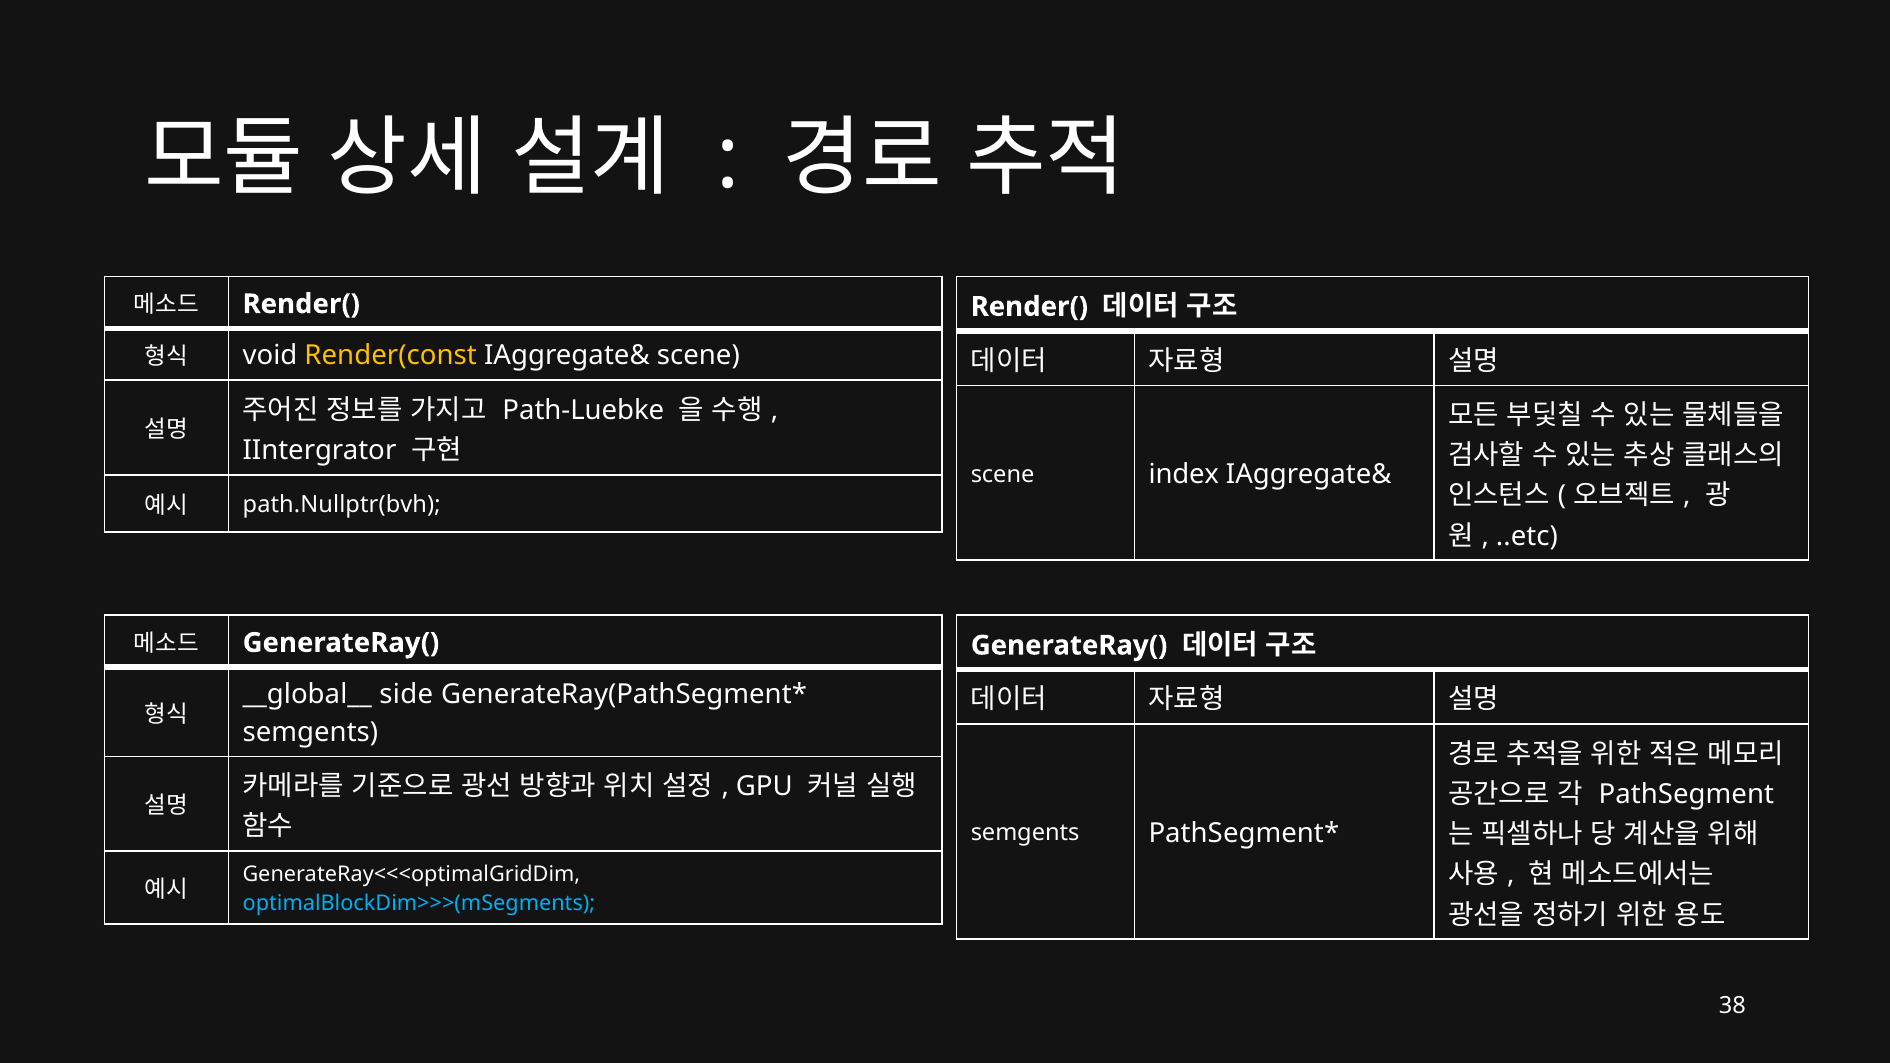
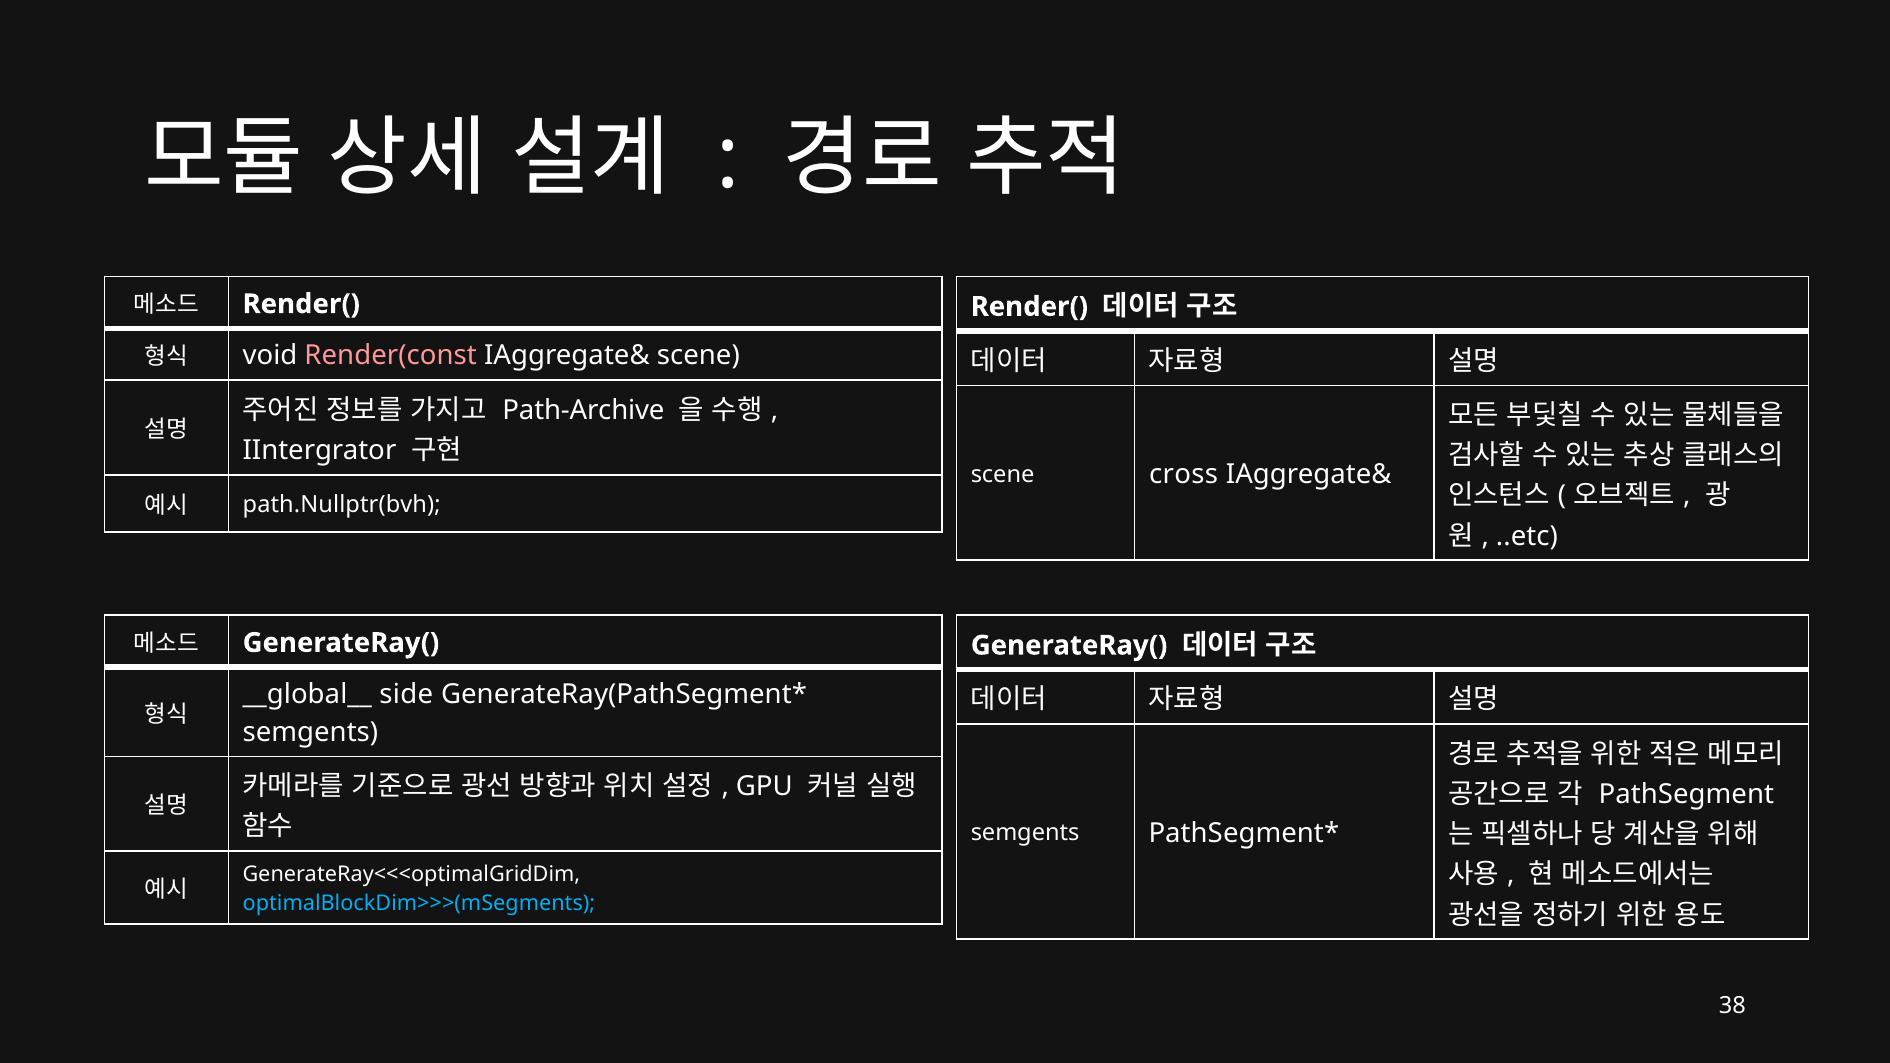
Render(const colour: yellow -> pink (391, 356)
Path-Luebke: Path-Luebke -> Path-Archive (583, 410)
index: index -> cross (1184, 475)
